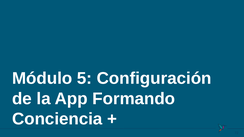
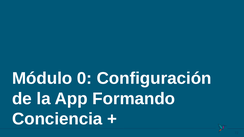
5: 5 -> 0 (84, 79)
